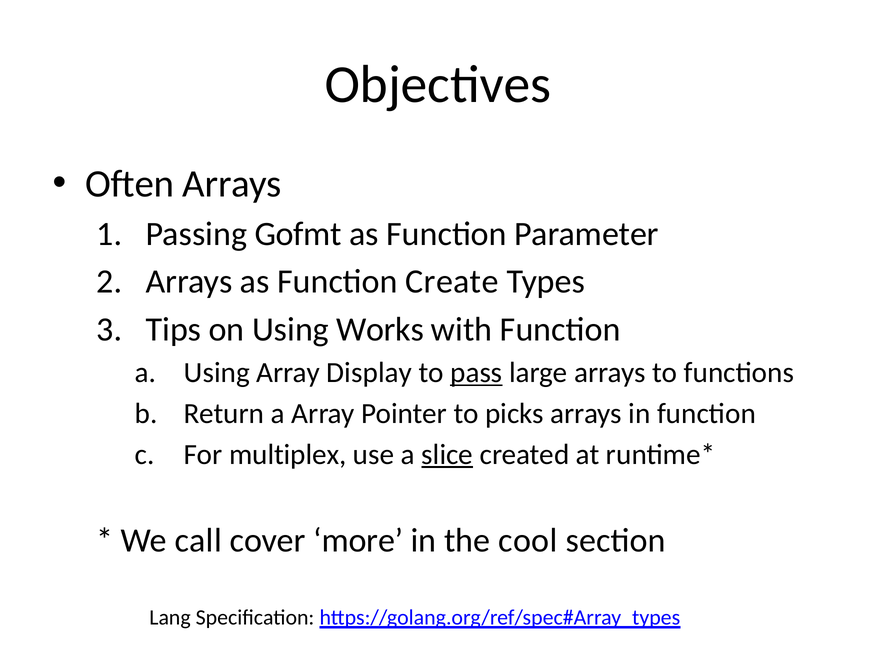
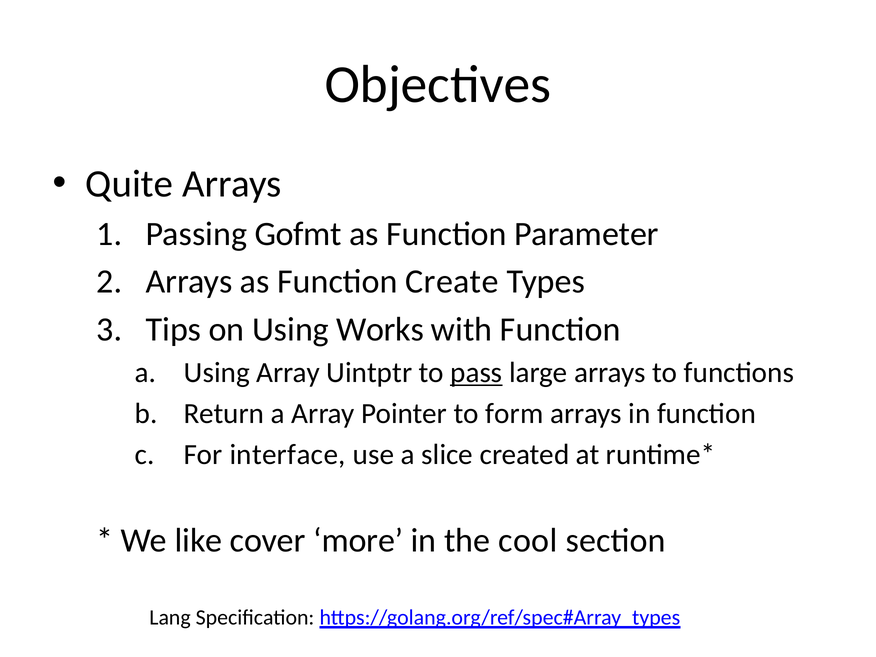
Often: Often -> Quite (129, 184)
Display: Display -> Uintptr (369, 373)
picks: picks -> form (514, 414)
multiplex: multiplex -> interface (288, 454)
slice underline: present -> none (447, 454)
call: call -> like (198, 540)
